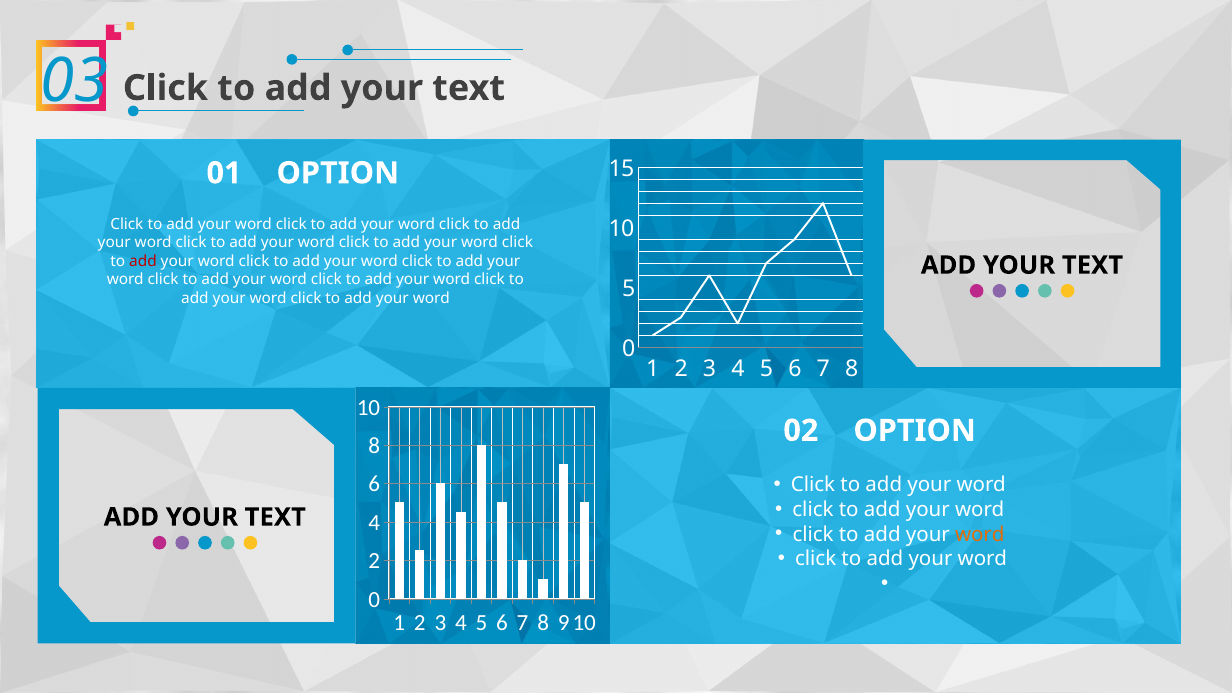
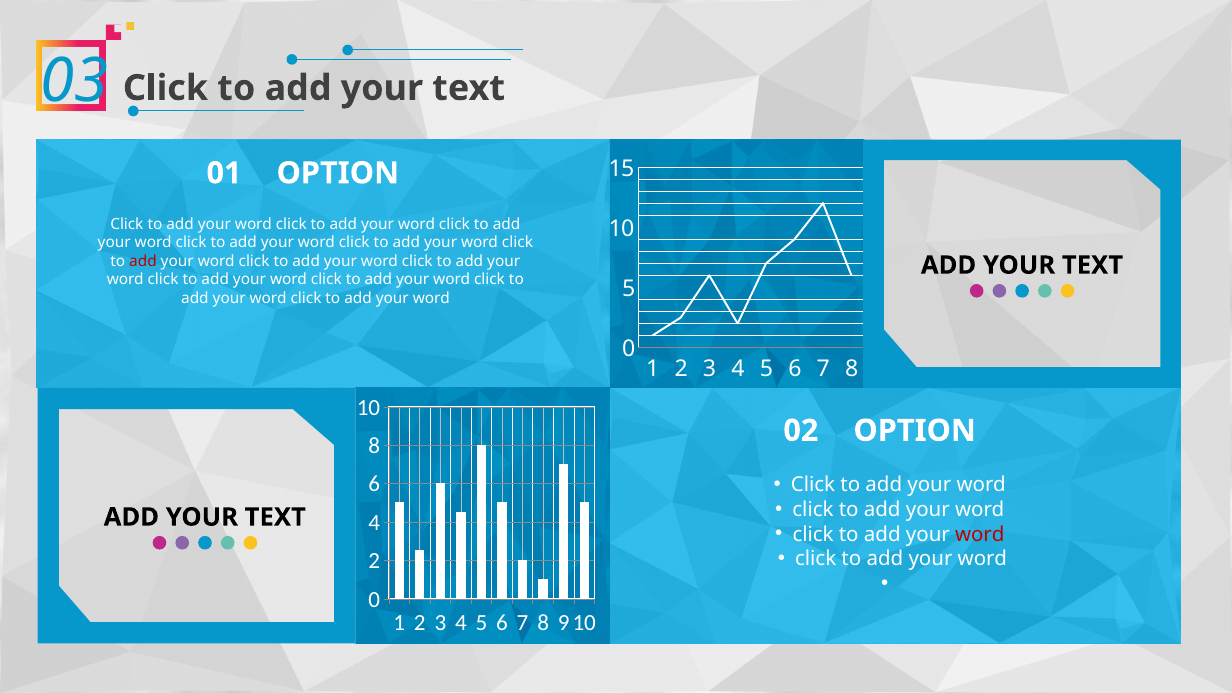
word colour: orange -> red (980, 534)
